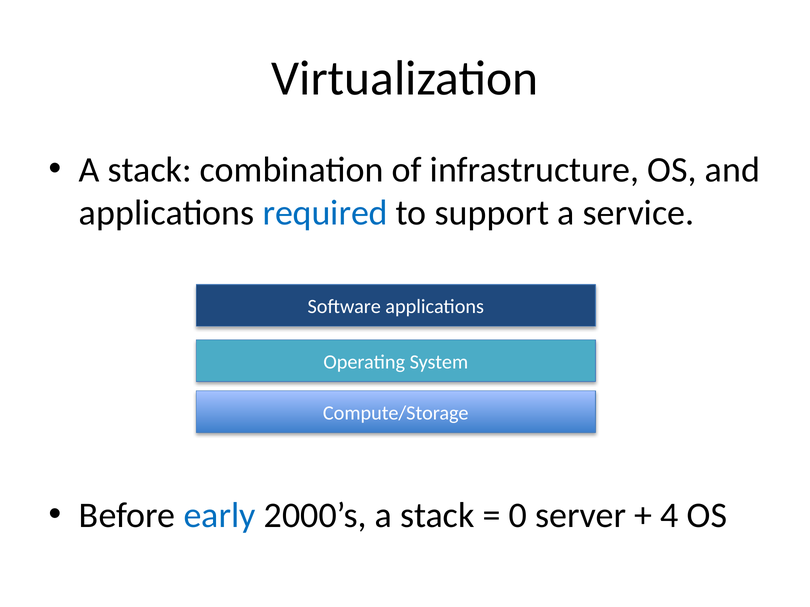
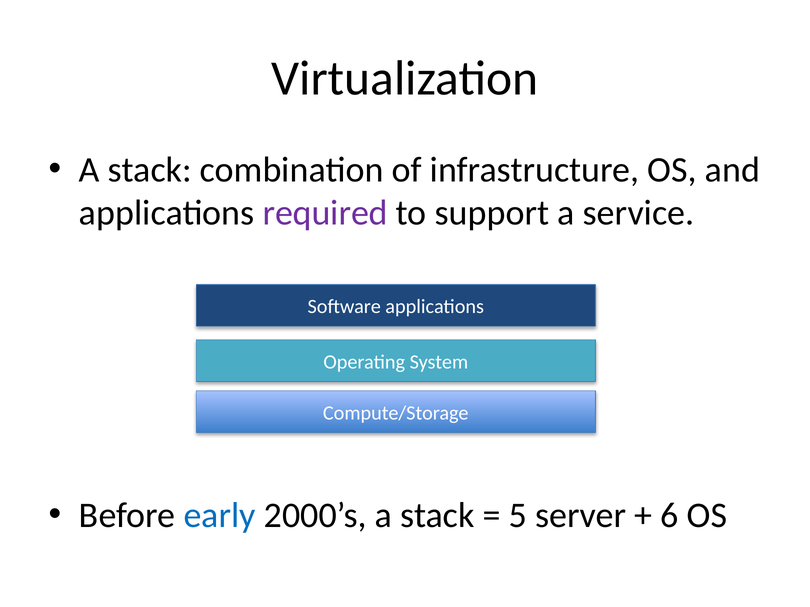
required colour: blue -> purple (325, 213)
0: 0 -> 5 (518, 516)
4: 4 -> 6 (670, 516)
